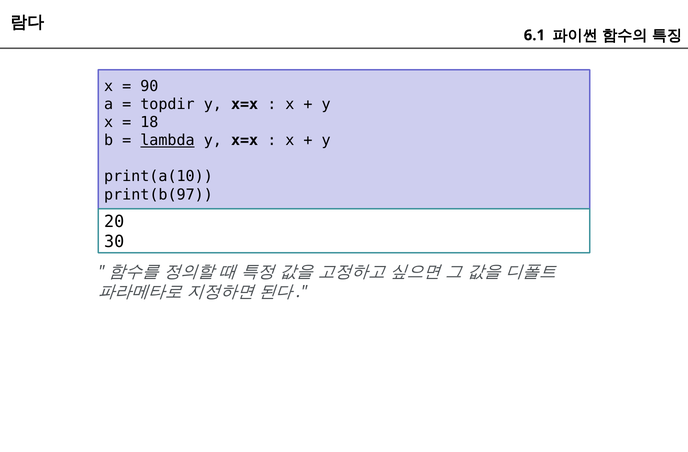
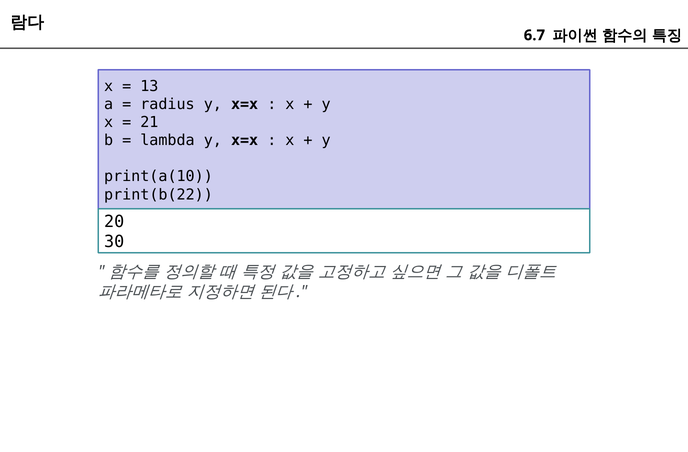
6.1: 6.1 -> 6.7 (534, 35)
90: 90 -> 13 (149, 86)
topdir: topdir -> radius (167, 104)
18: 18 -> 21 (149, 122)
lambda underline: present -> none (167, 140)
print(b(97: print(b(97 -> print(b(22 (158, 195)
